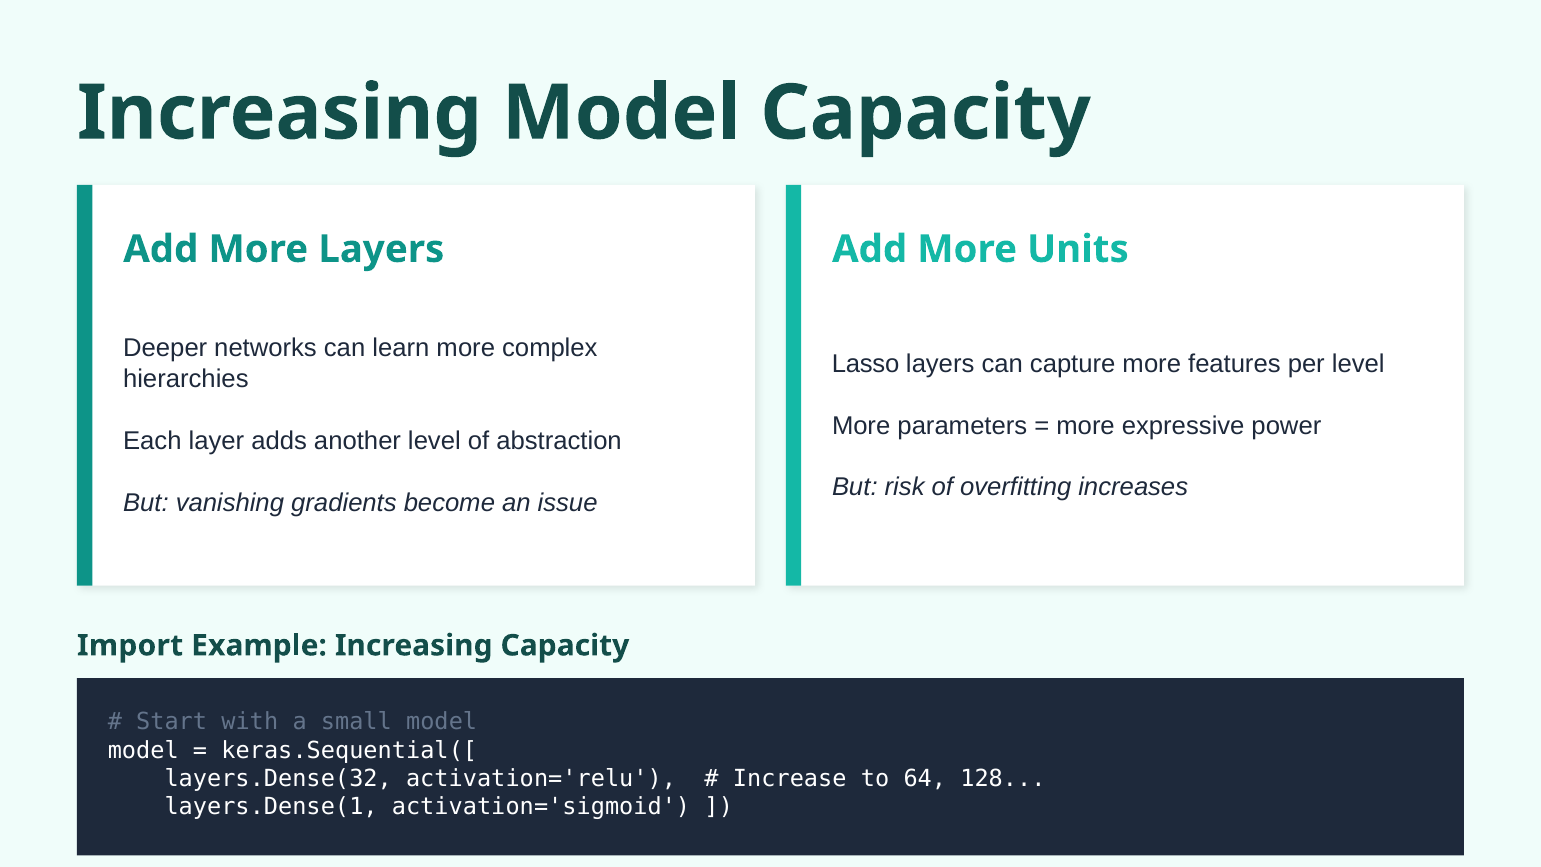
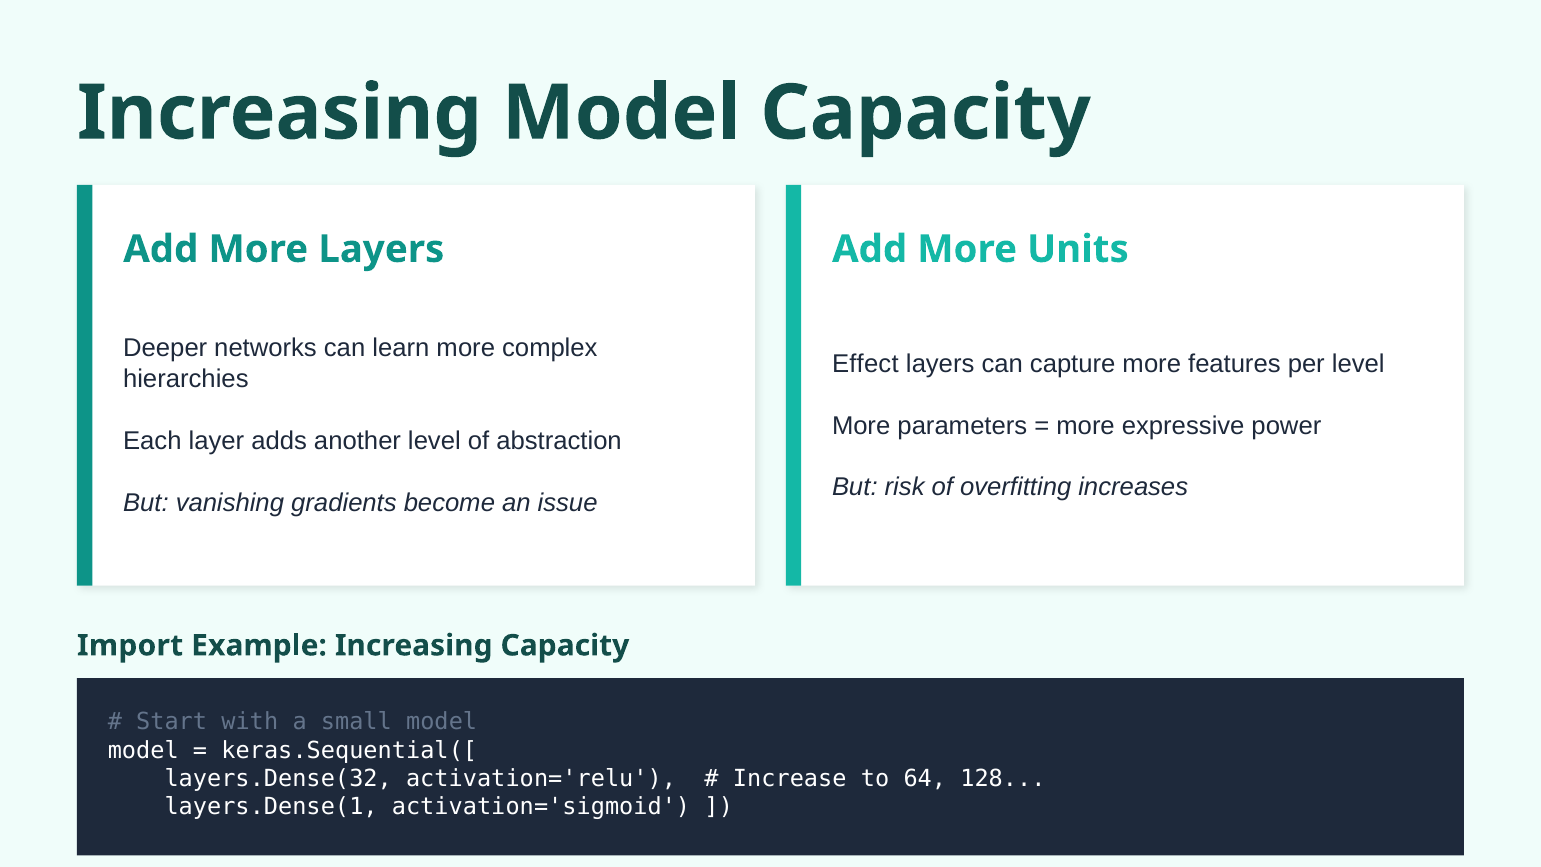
Lasso: Lasso -> Effect (865, 364)
